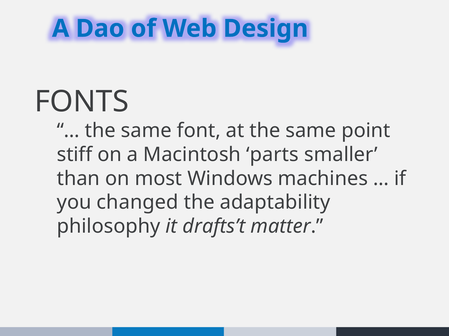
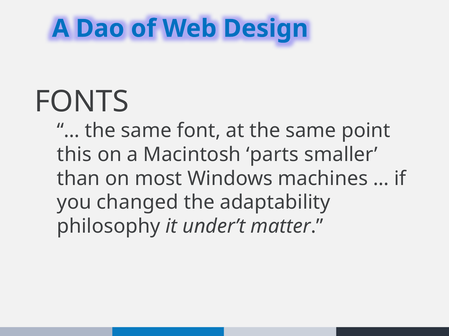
stiff: stiff -> this (74, 155)
drafts’t: drafts’t -> under’t (214, 227)
